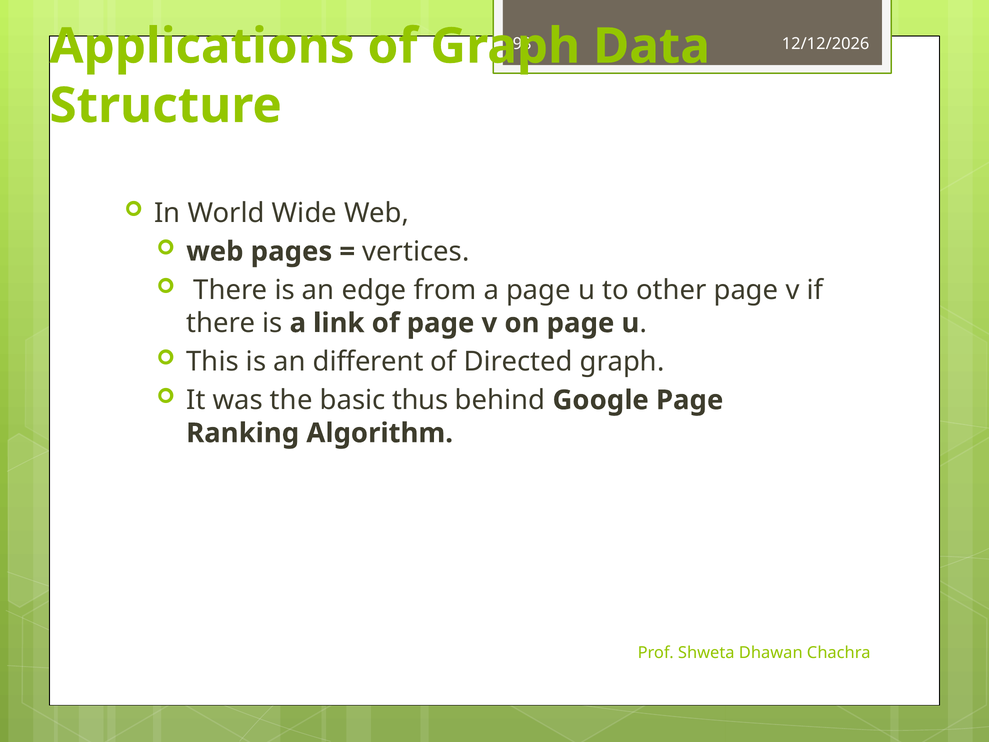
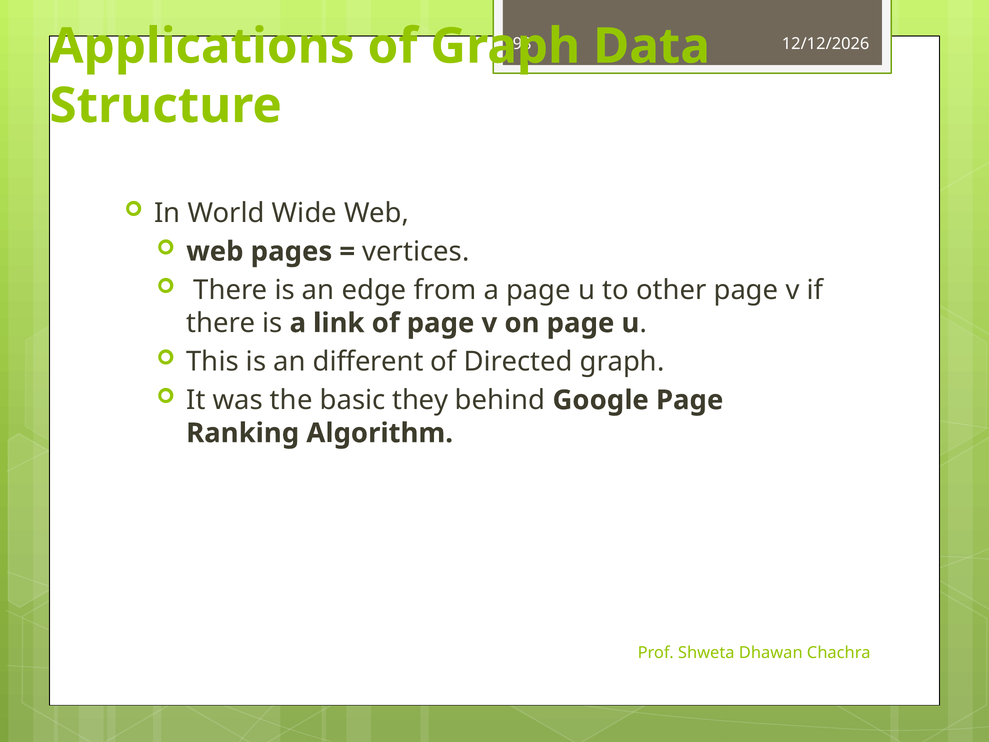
thus: thus -> they (420, 400)
